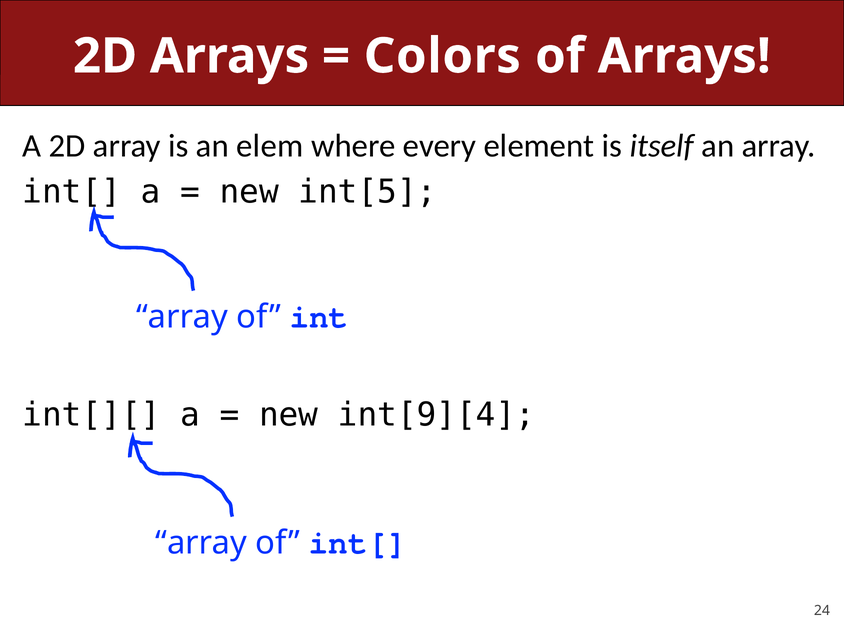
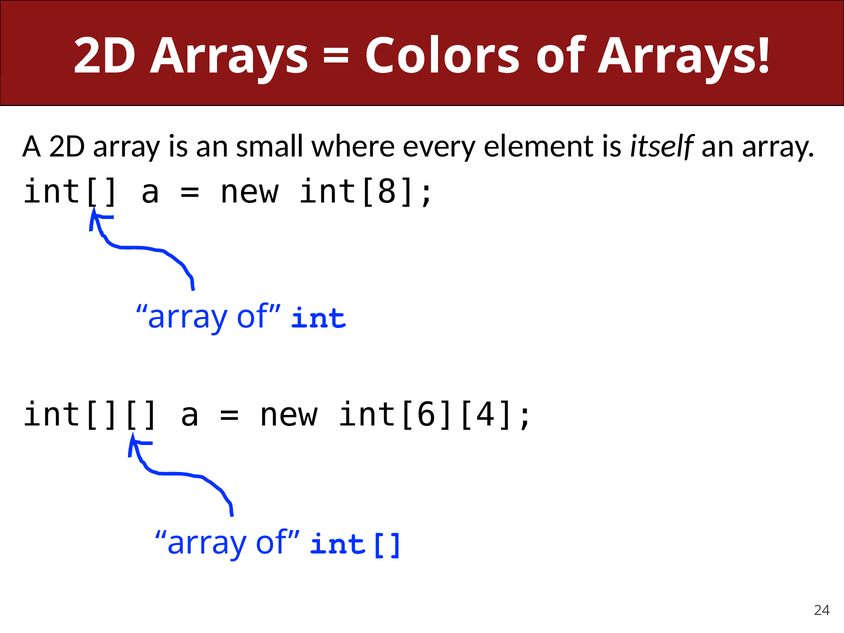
elem: elem -> small (270, 146)
int[5: int[5 -> int[8 (367, 192)
int[9][4: int[9][4 -> int[6][4 (437, 415)
